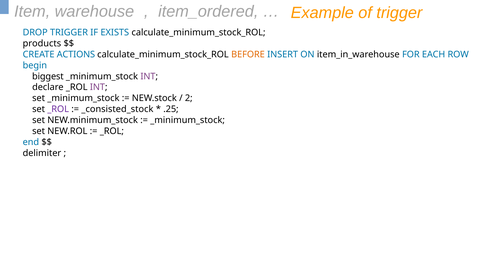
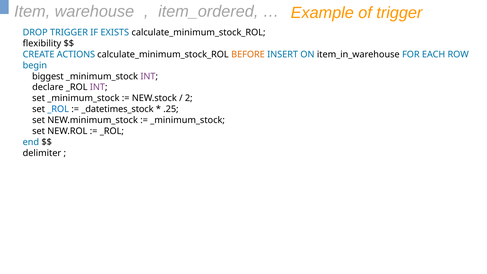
products: products -> flexibility (42, 43)
_ROL colour: purple -> blue (58, 109)
_consisted_stock: _consisted_stock -> _datetimes_stock (117, 109)
